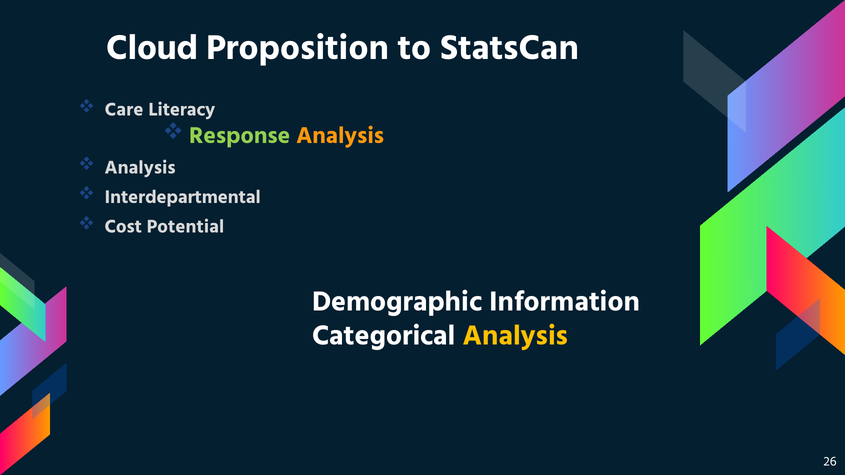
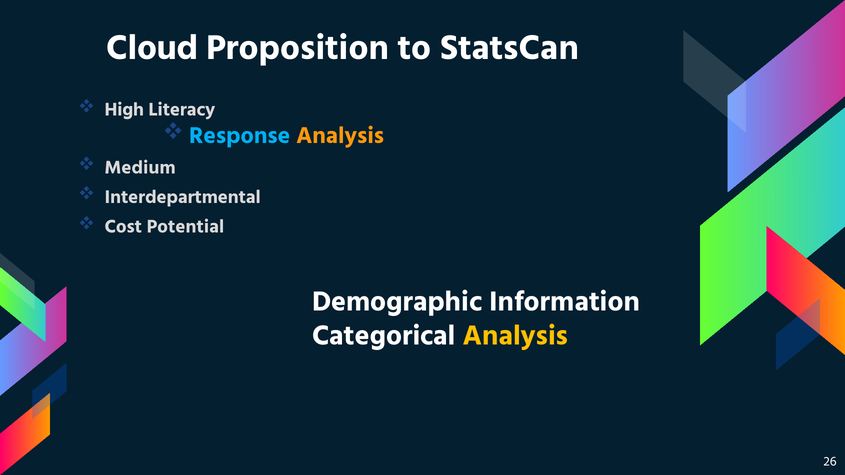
Care: Care -> High (124, 110)
Response colour: light green -> light blue (240, 135)
Analysis: Analysis -> Medium (140, 167)
